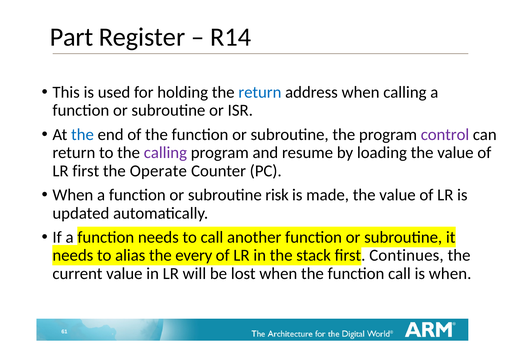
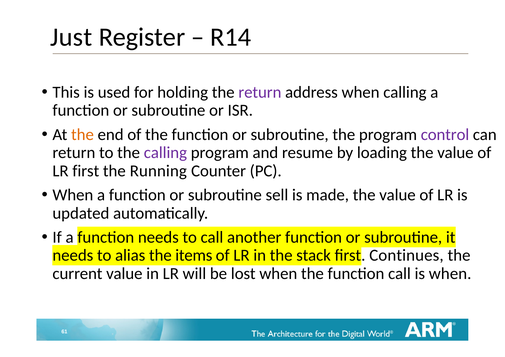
Part: Part -> Just (71, 37)
return colour: blue -> purple (260, 92)
the colour: blue -> orange (82, 134)
Operate: Operate -> Running (158, 171)
risk: risk -> sell (277, 195)
every: every -> items (194, 255)
